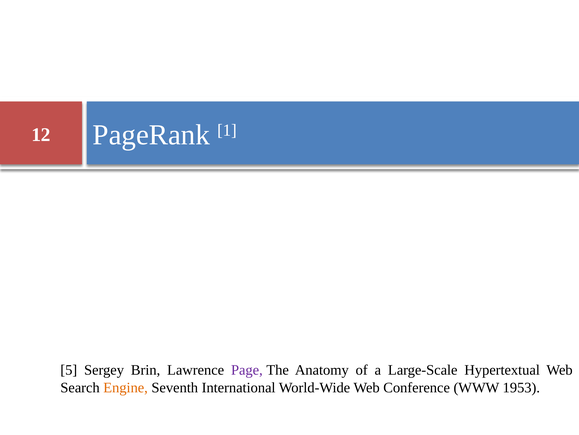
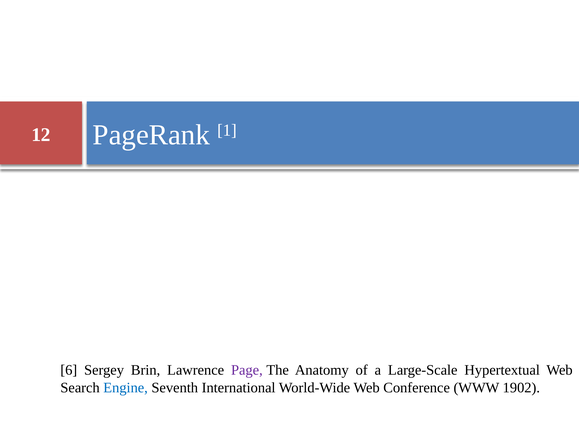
5: 5 -> 6 (69, 370)
Engine colour: orange -> blue (126, 387)
1953: 1953 -> 1902 (521, 387)
